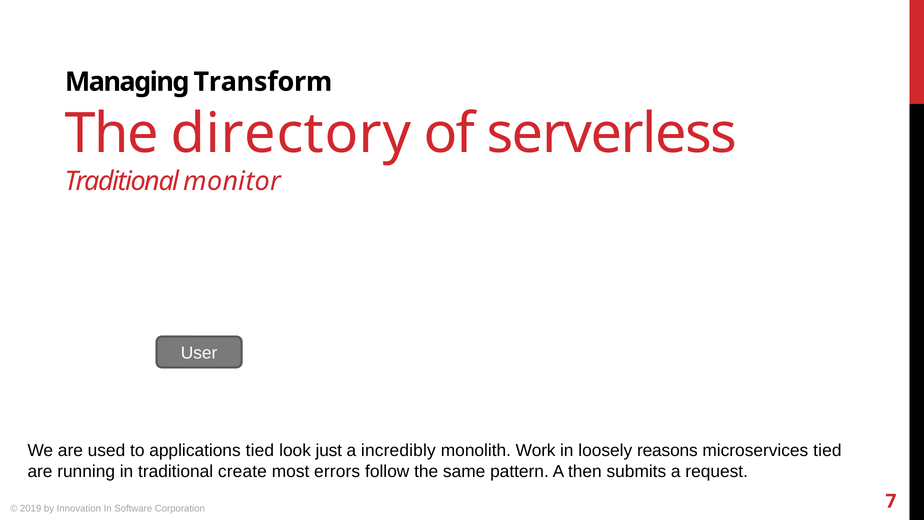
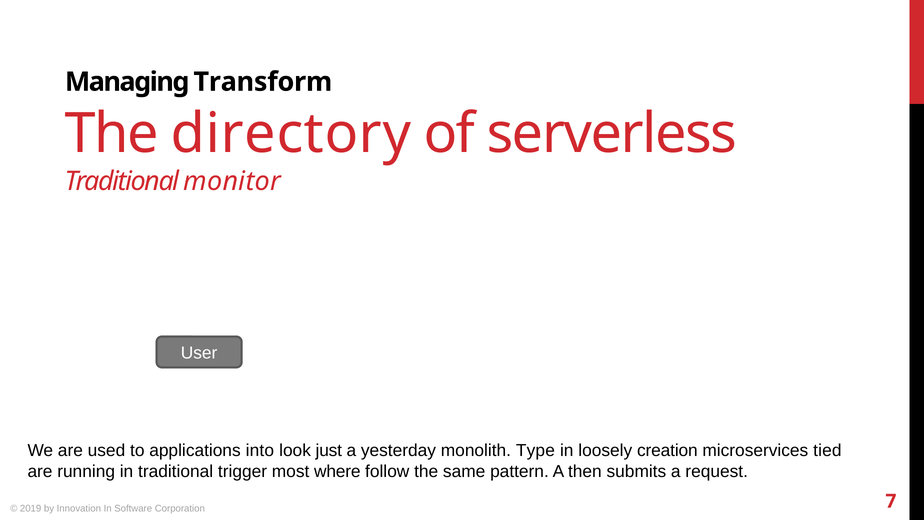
applications tied: tied -> into (260, 450)
incredibly: incredibly -> yesterday (398, 450)
Work: Work -> Type (535, 450)
reasons: reasons -> creation (667, 450)
create: create -> trigger (243, 471)
errors: errors -> where (337, 471)
